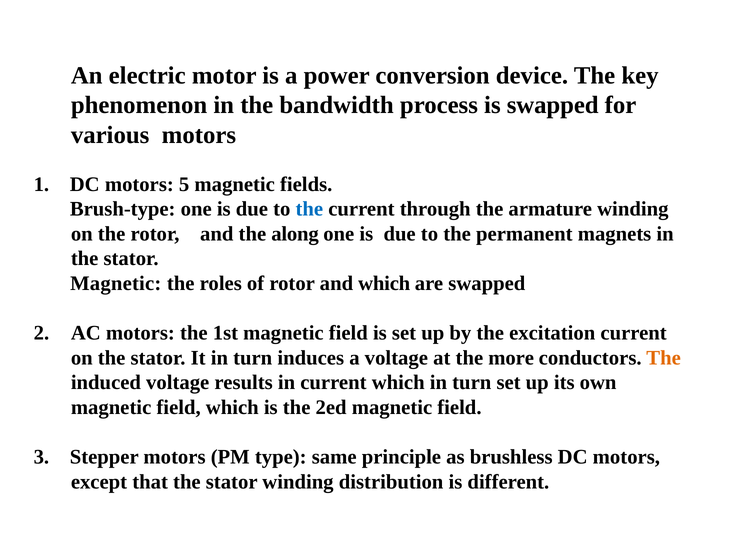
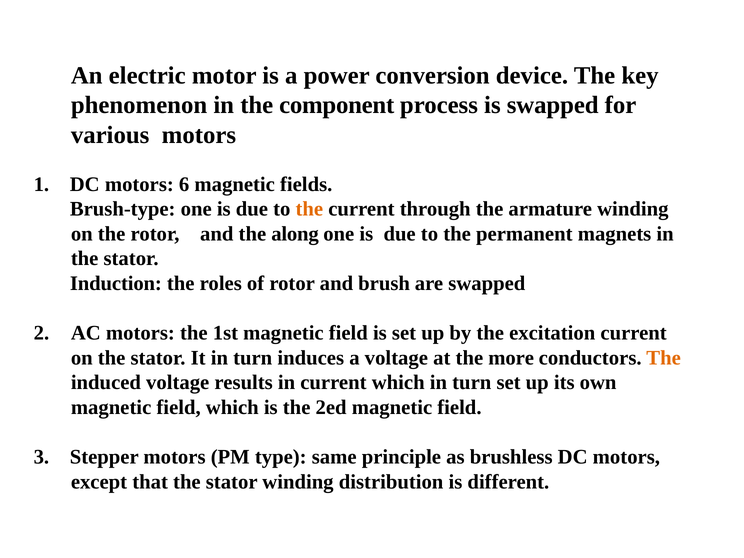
bandwidth: bandwidth -> component (337, 105)
5: 5 -> 6 (184, 184)
the colour: blue -> orange (309, 209)
Magnetic: Magnetic -> Induction (116, 283)
and which: which -> brush (384, 283)
